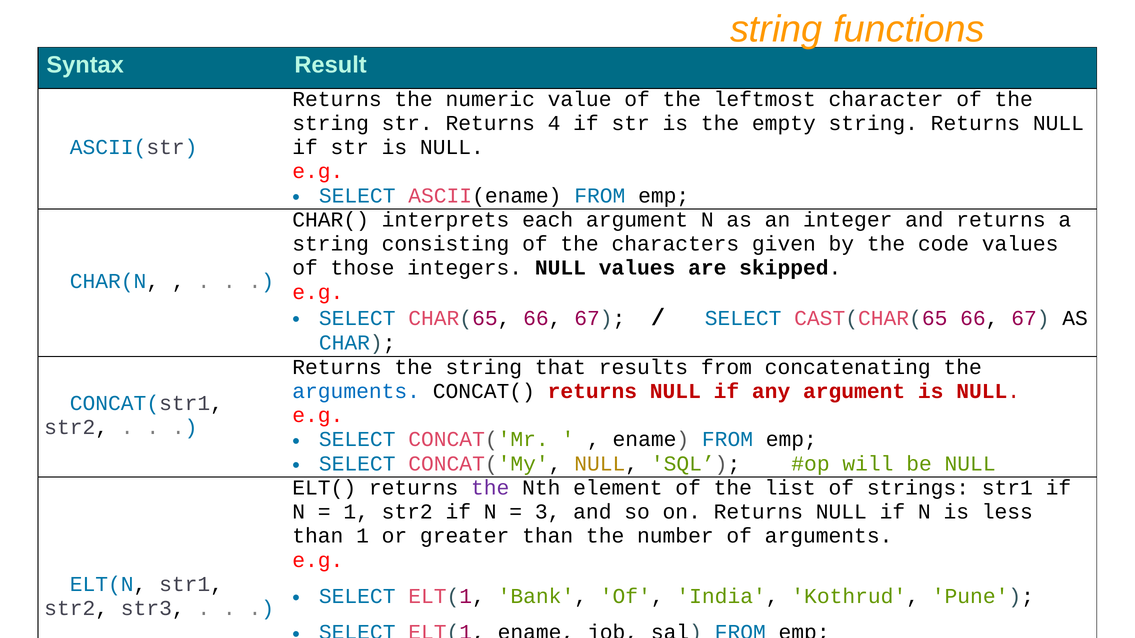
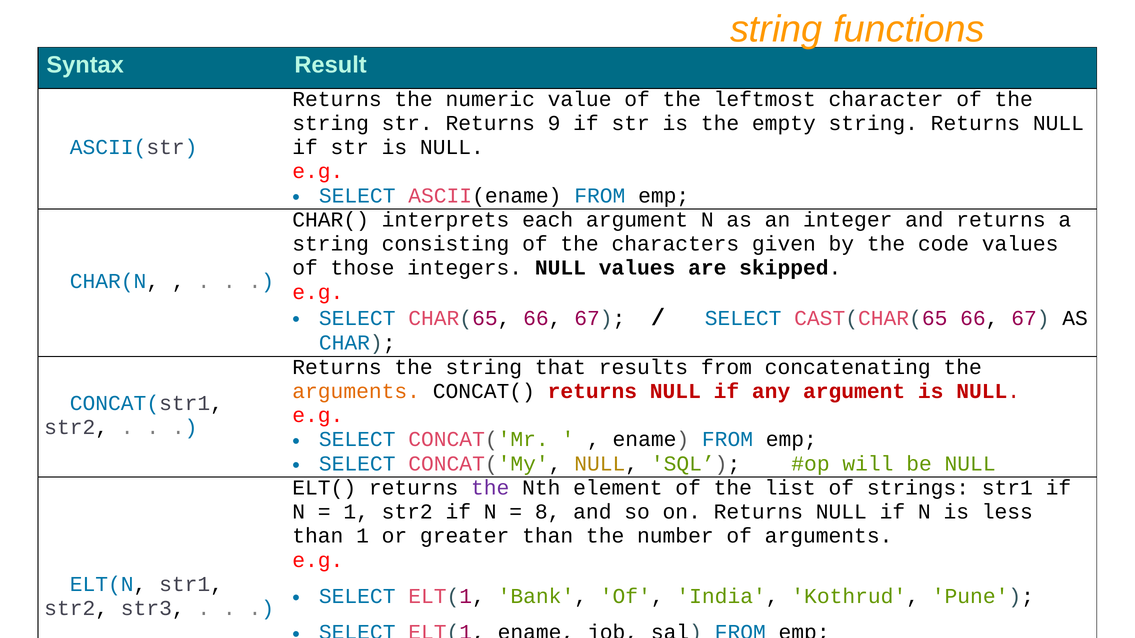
4: 4 -> 9 (554, 123)
arguments colour: blue -> orange (356, 391)
3: 3 -> 8 (548, 512)
